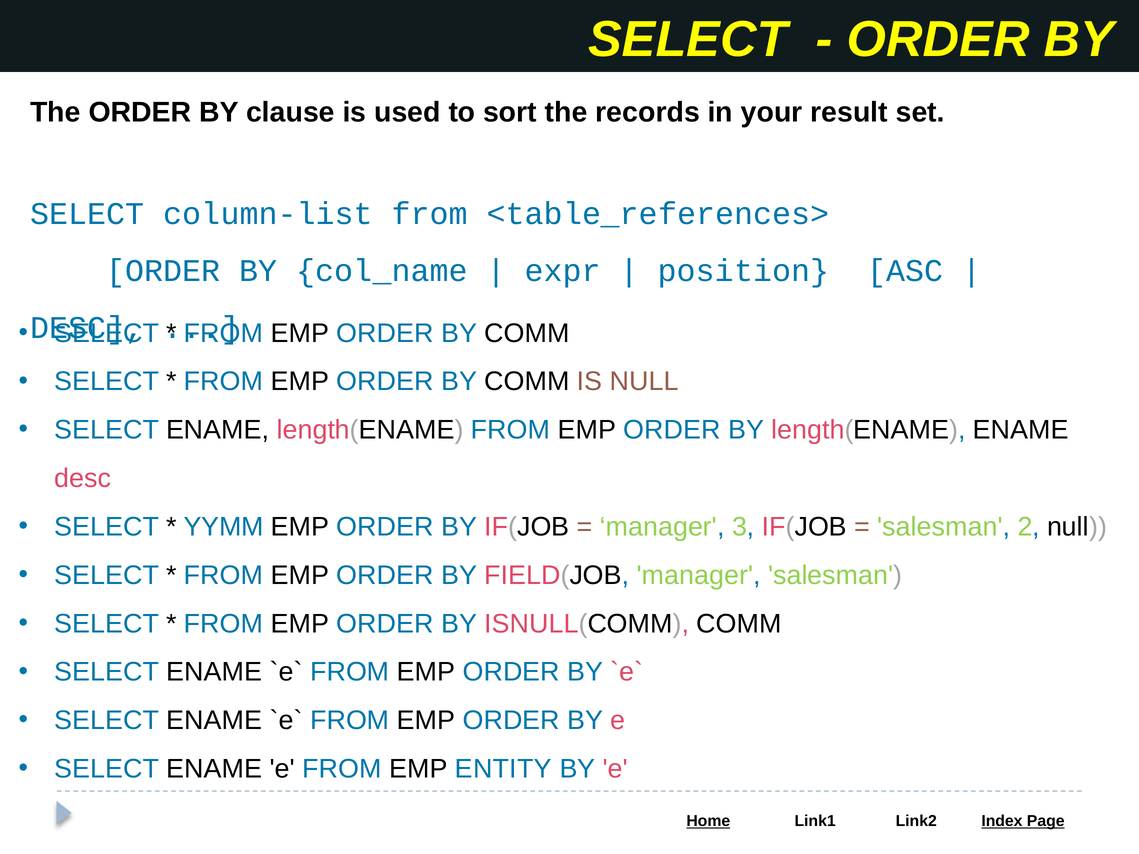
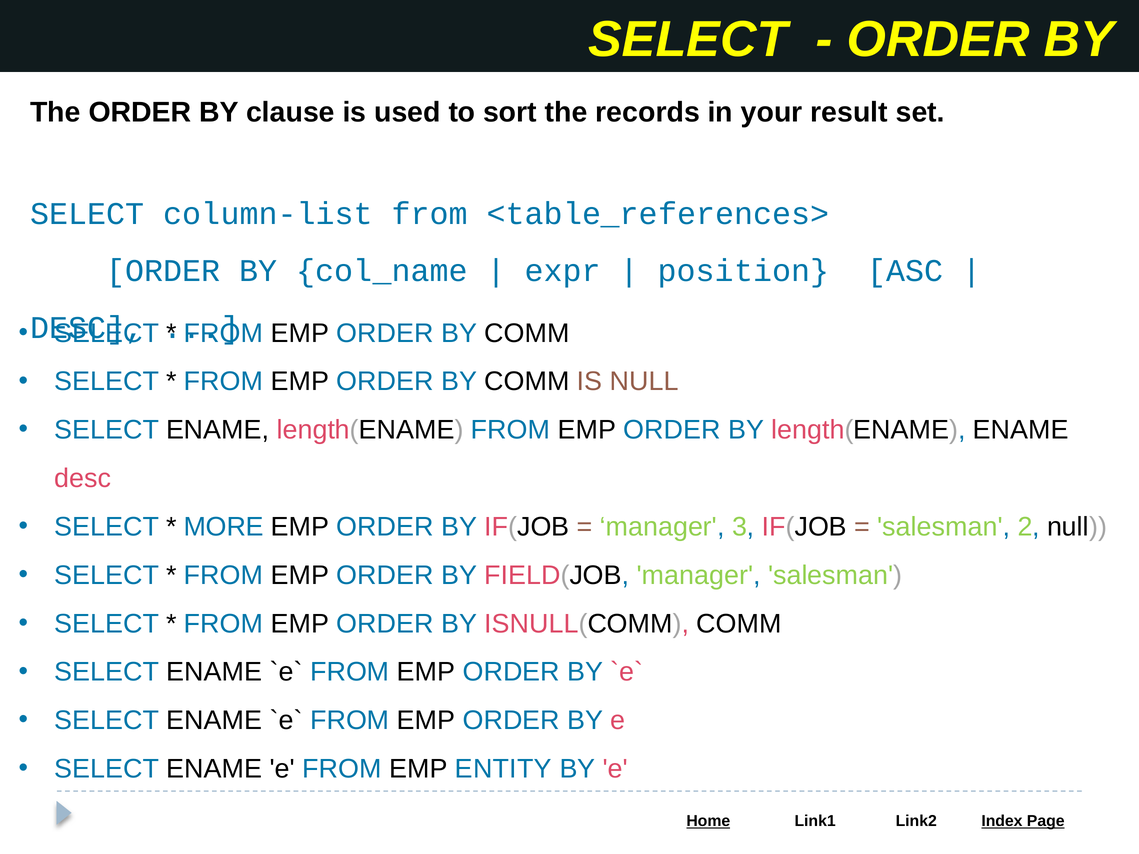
YYMM: YYMM -> MORE (224, 527)
